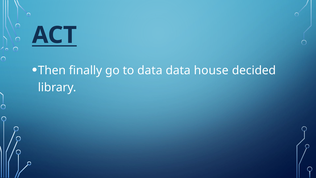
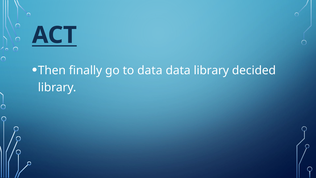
data house: house -> library (211, 70)
